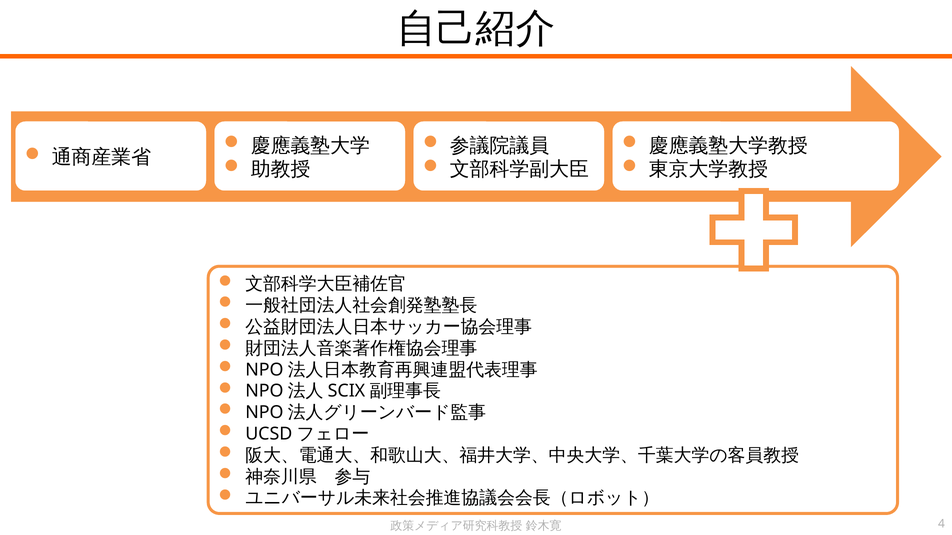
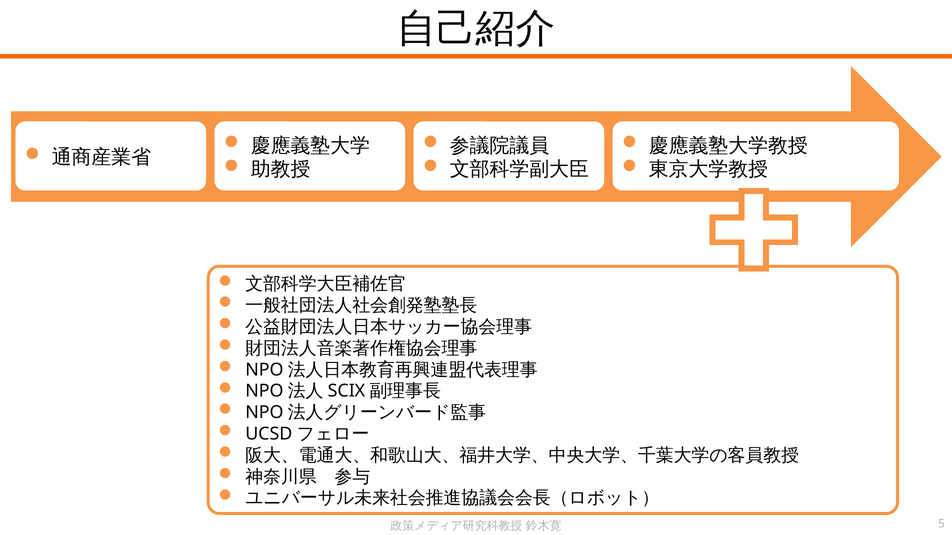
4: 4 -> 5 (941, 524)
